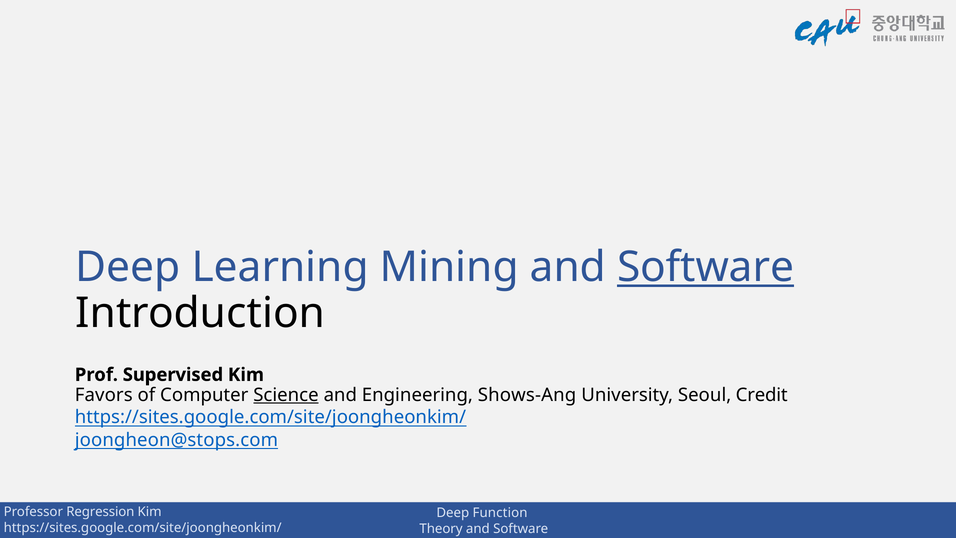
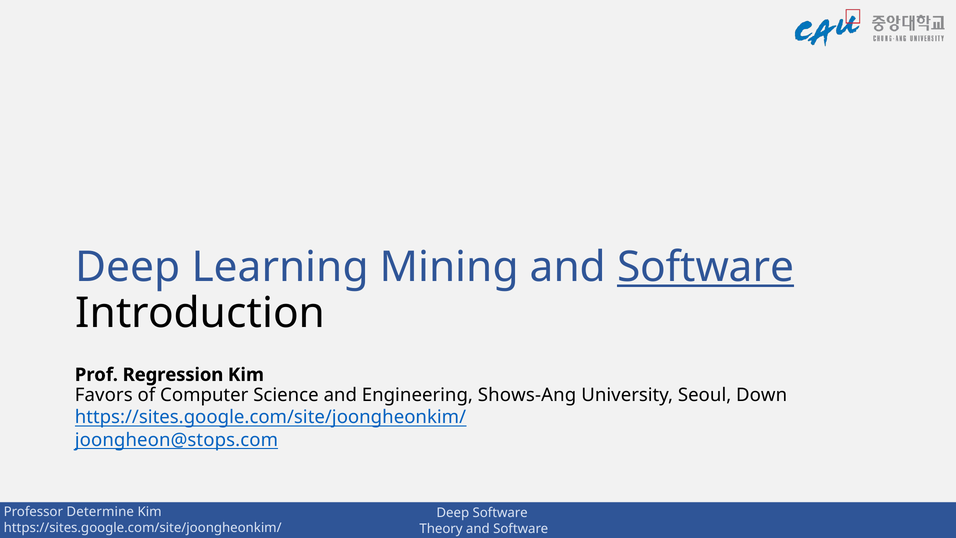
Supervised: Supervised -> Regression (173, 375)
Science underline: present -> none (286, 395)
Credit: Credit -> Down (762, 395)
Regression: Regression -> Determine (100, 511)
Deep Function: Function -> Software (500, 513)
